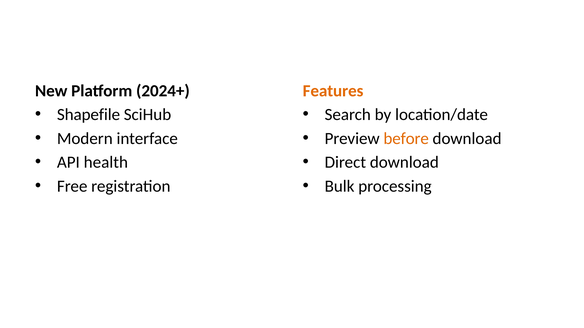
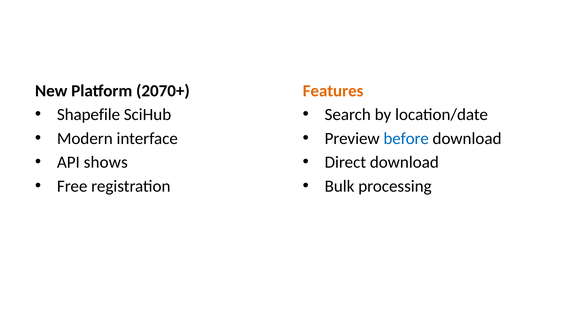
2024+: 2024+ -> 2070+ (163, 91)
before colour: orange -> blue (406, 139)
health: health -> shows (106, 163)
